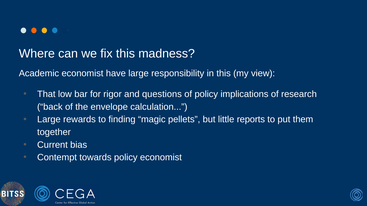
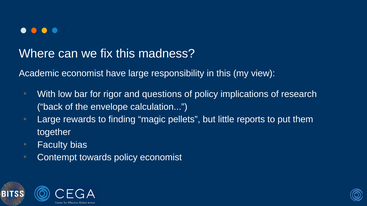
That: That -> With (46, 94)
Current: Current -> Faculty (52, 145)
